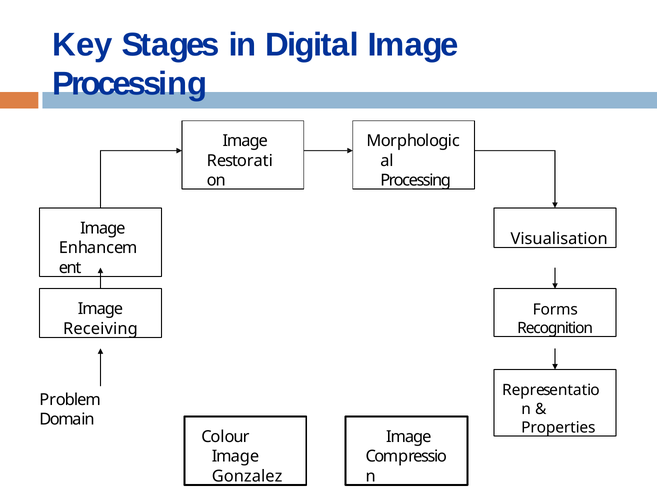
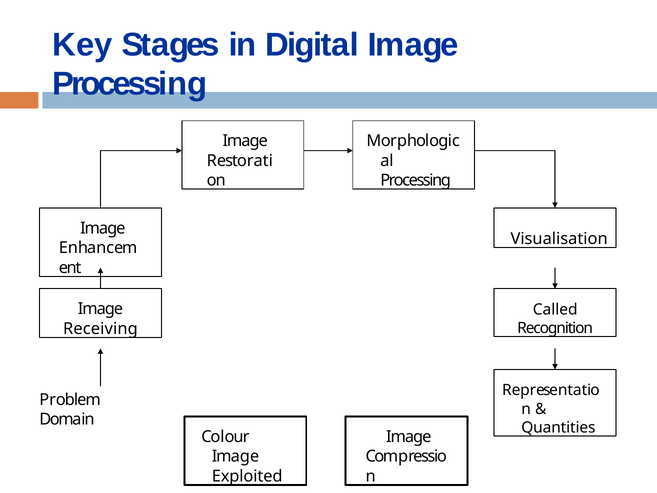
Forms: Forms -> Called (555, 309)
Properties: Properties -> Quantities (558, 427)
Gonzalez: Gonzalez -> Exploited (247, 476)
